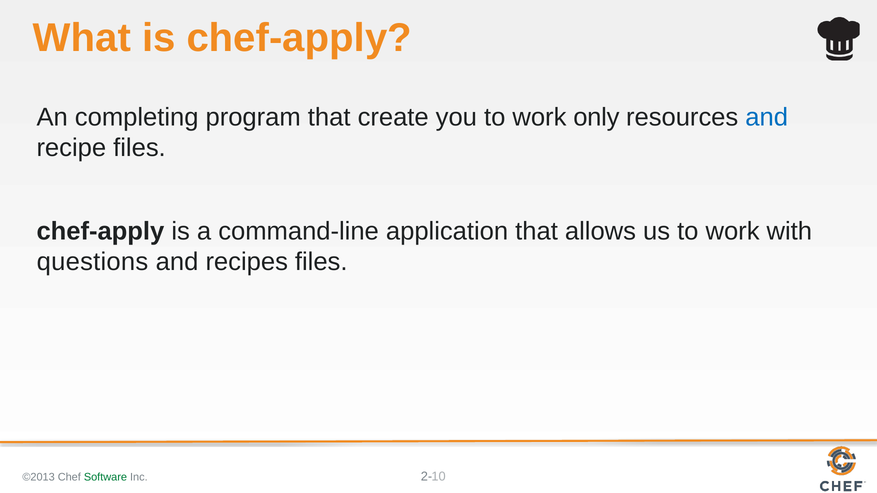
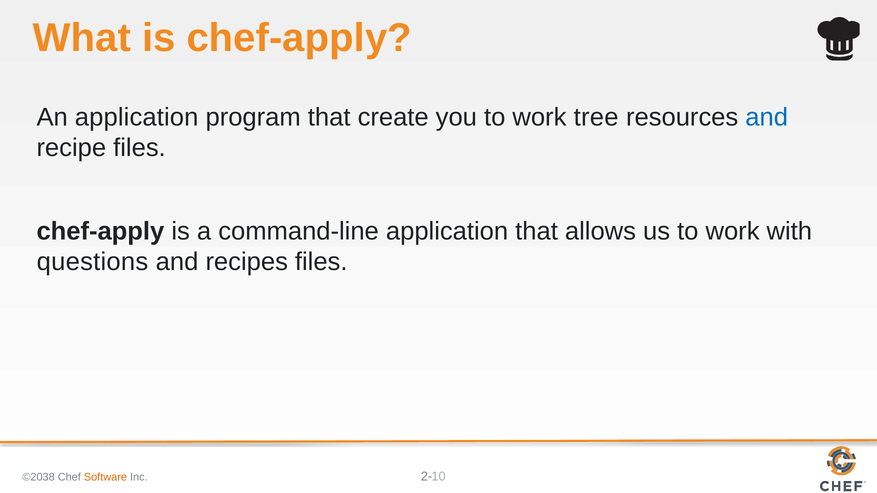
An completing: completing -> application (137, 117)
only: only -> tree (596, 117)
©2013: ©2013 -> ©2038 (39, 477)
Software colour: green -> orange (105, 477)
